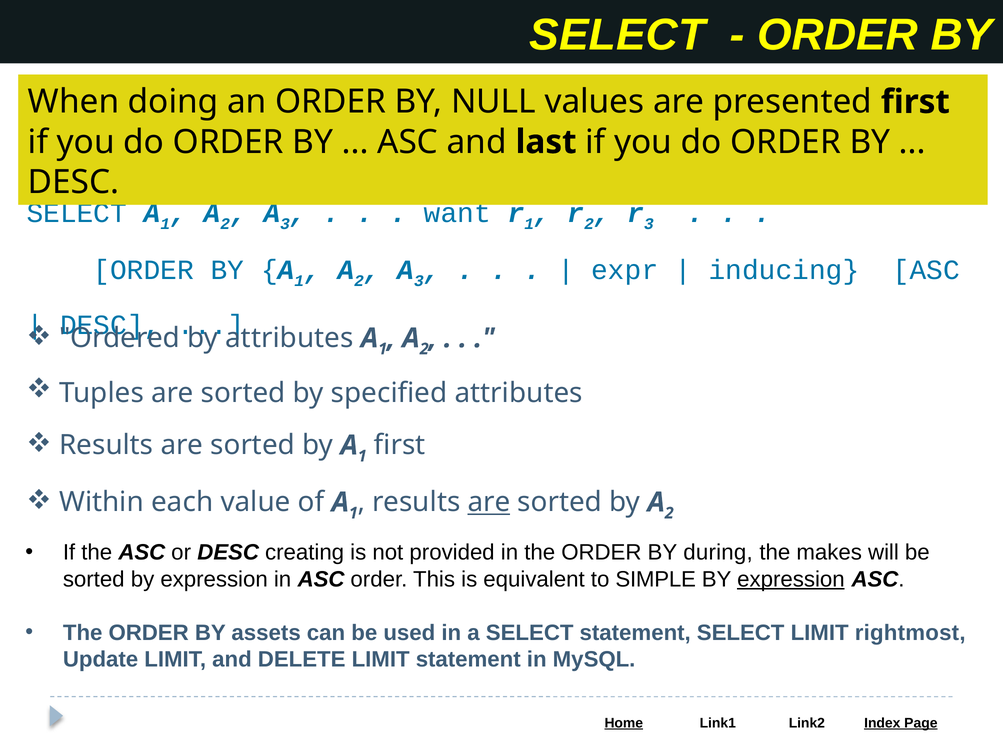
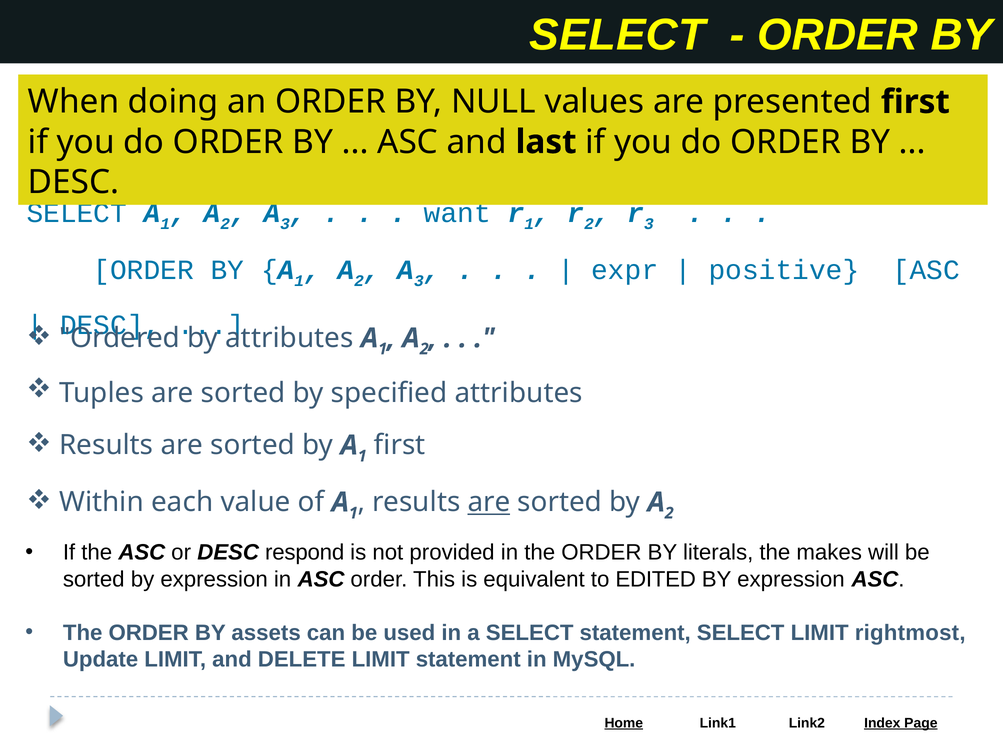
inducing: inducing -> positive (784, 270)
creating: creating -> respond (305, 553)
during: during -> literals (718, 553)
SIMPLE: SIMPLE -> EDITED (656, 579)
expression underline: present -> none (791, 579)
